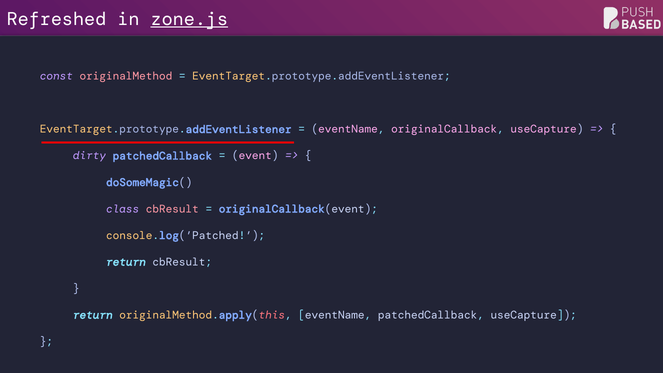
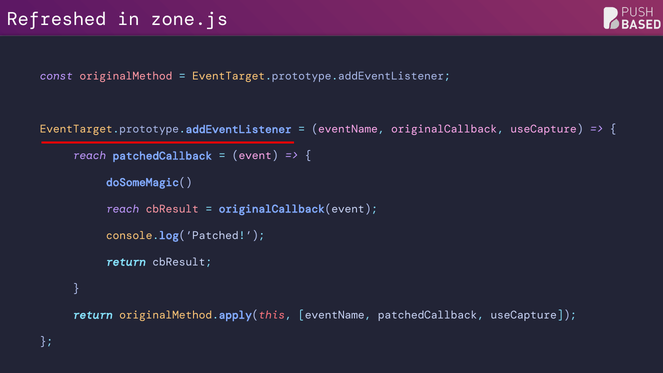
zone.js underline: present -> none (189, 19)
dirty: dirty -> reach (89, 156)
class: class -> reach (123, 209)
